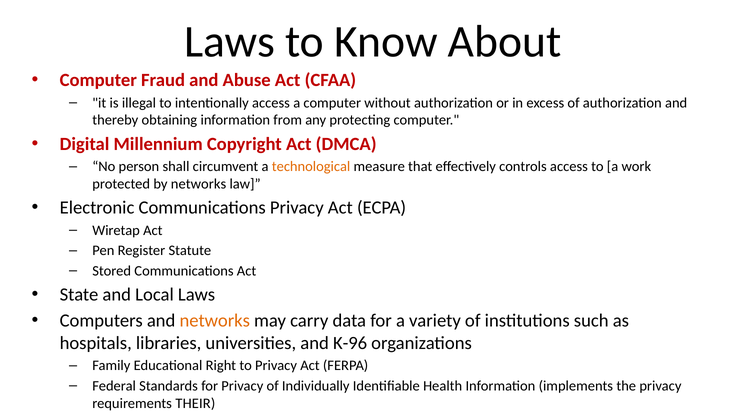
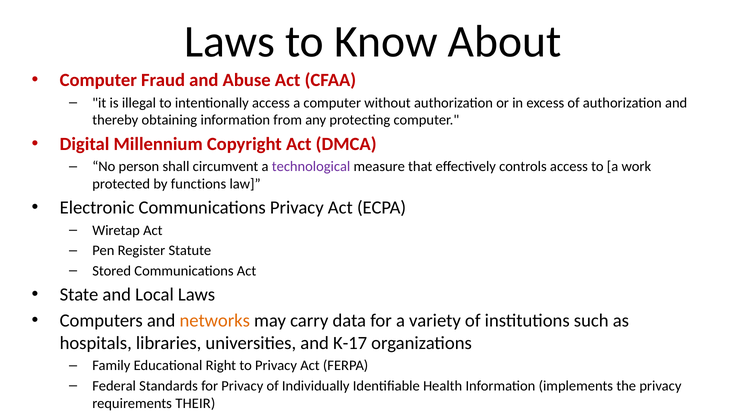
technological colour: orange -> purple (311, 167)
by networks: networks -> functions (199, 184)
K-96: K-96 -> K-17 (350, 344)
